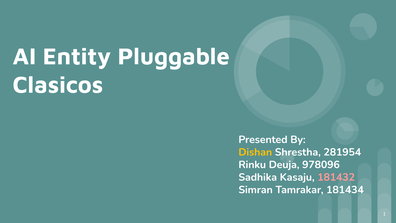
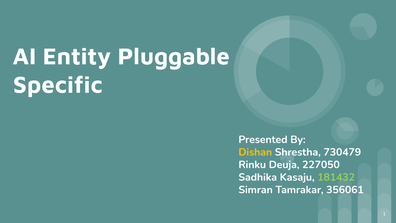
Clasicos: Clasicos -> Specific (58, 85)
281954: 281954 -> 730479 (342, 152)
978096: 978096 -> 227050 (321, 164)
181432 colour: pink -> light green (336, 177)
181434: 181434 -> 356061 (345, 190)
